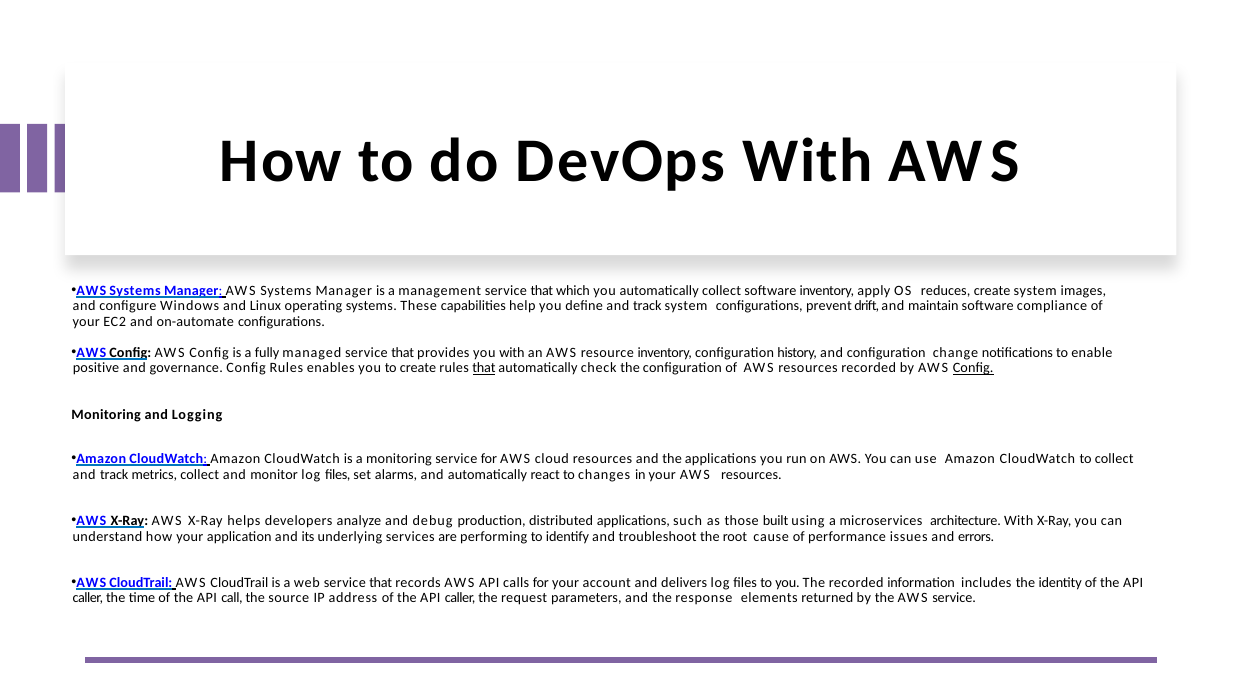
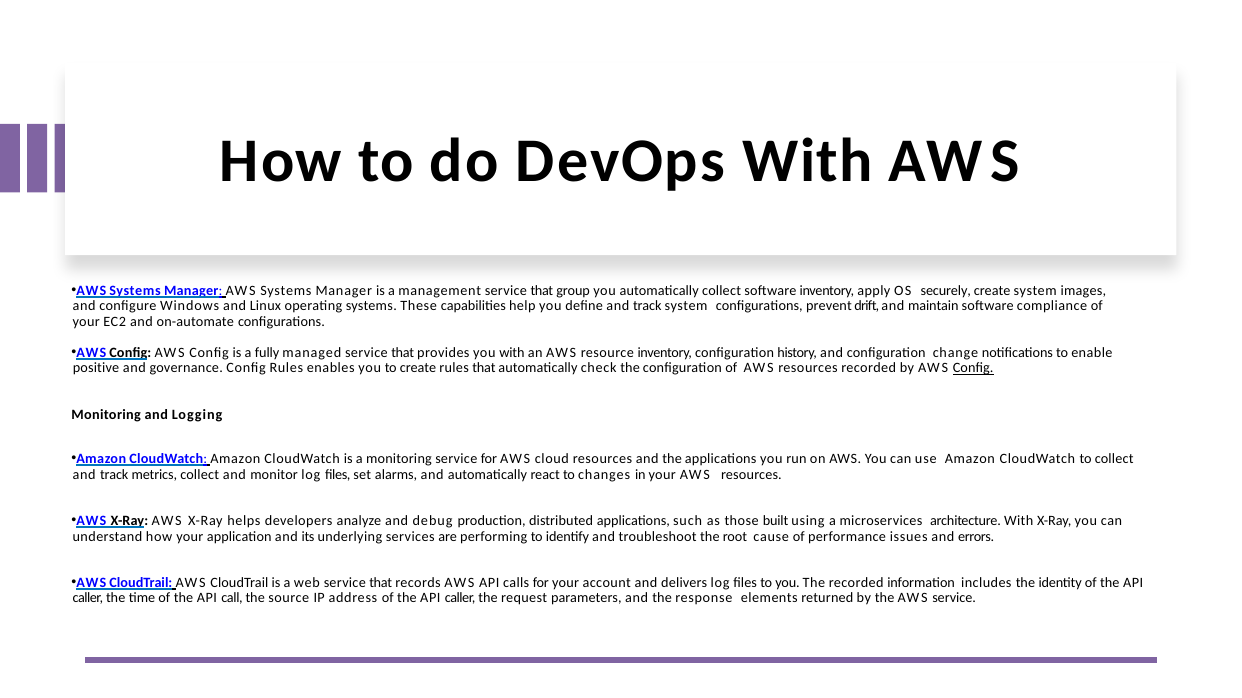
which: which -> group (573, 291)
reduces: reduces -> securely (946, 291)
that underline: present -> none (484, 369)
